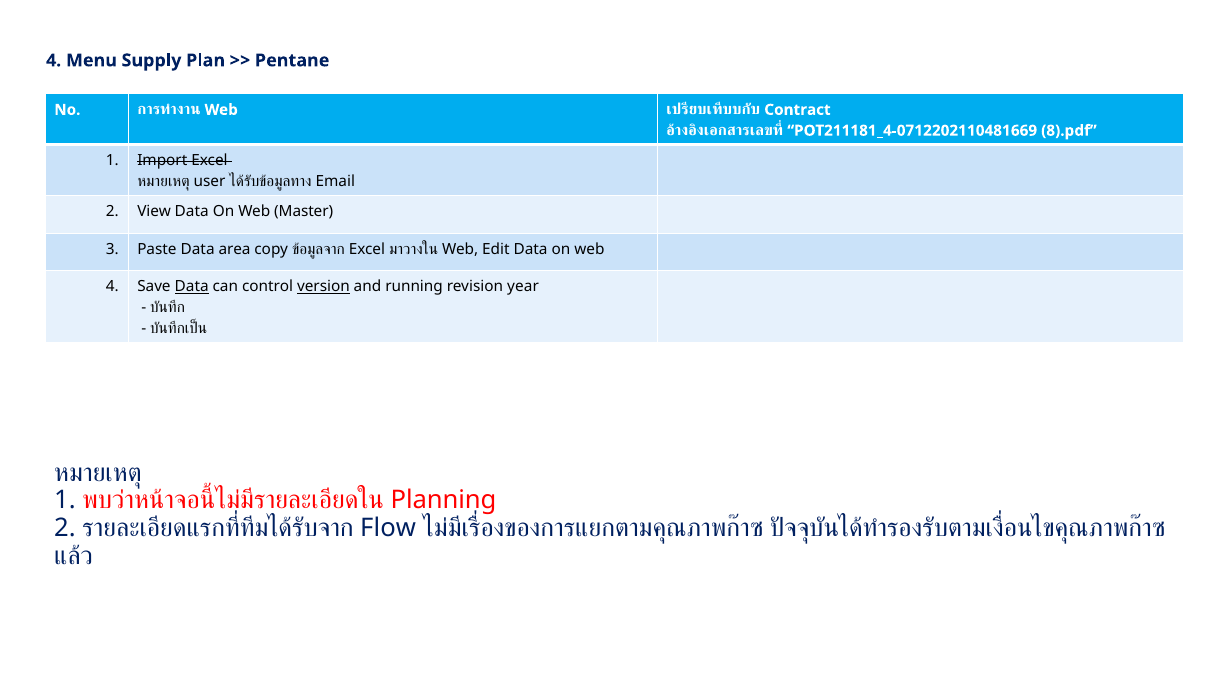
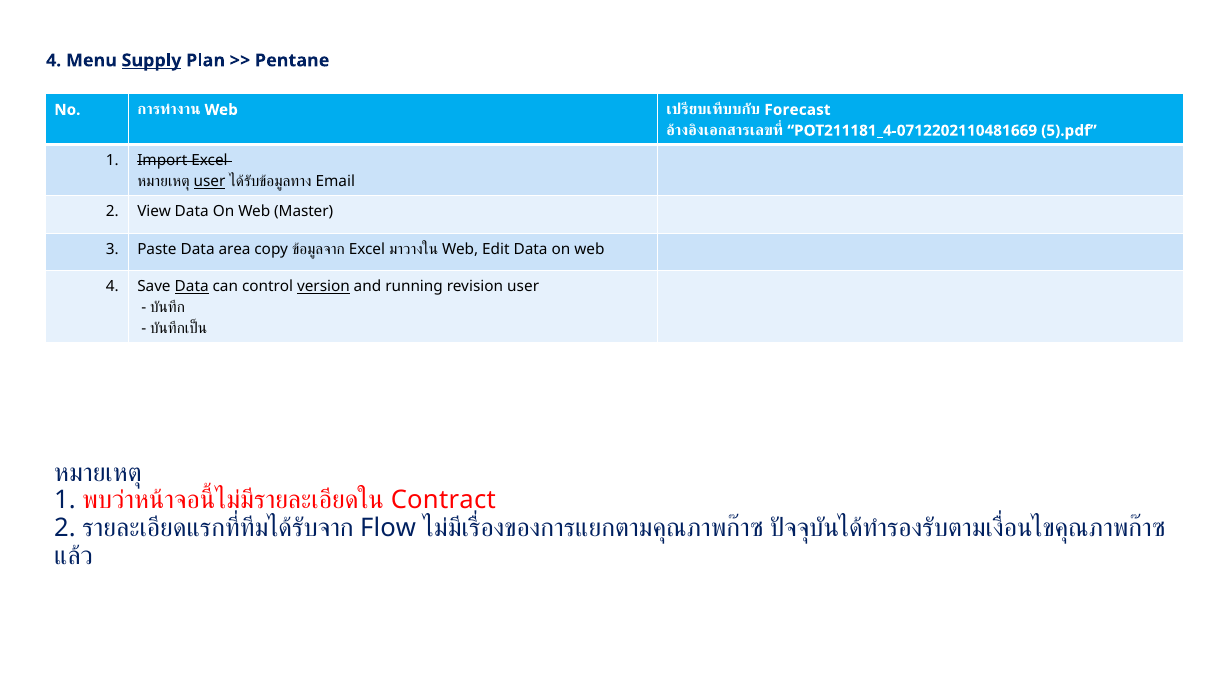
Supply underline: none -> present (151, 60)
Contract: Contract -> Forecast (797, 110)
8).pdf: 8).pdf -> 5).pdf (1069, 131)
user underline: none -> present (210, 182)
revision year: year -> user (523, 287)
Planning: Planning -> Contract (443, 500)
